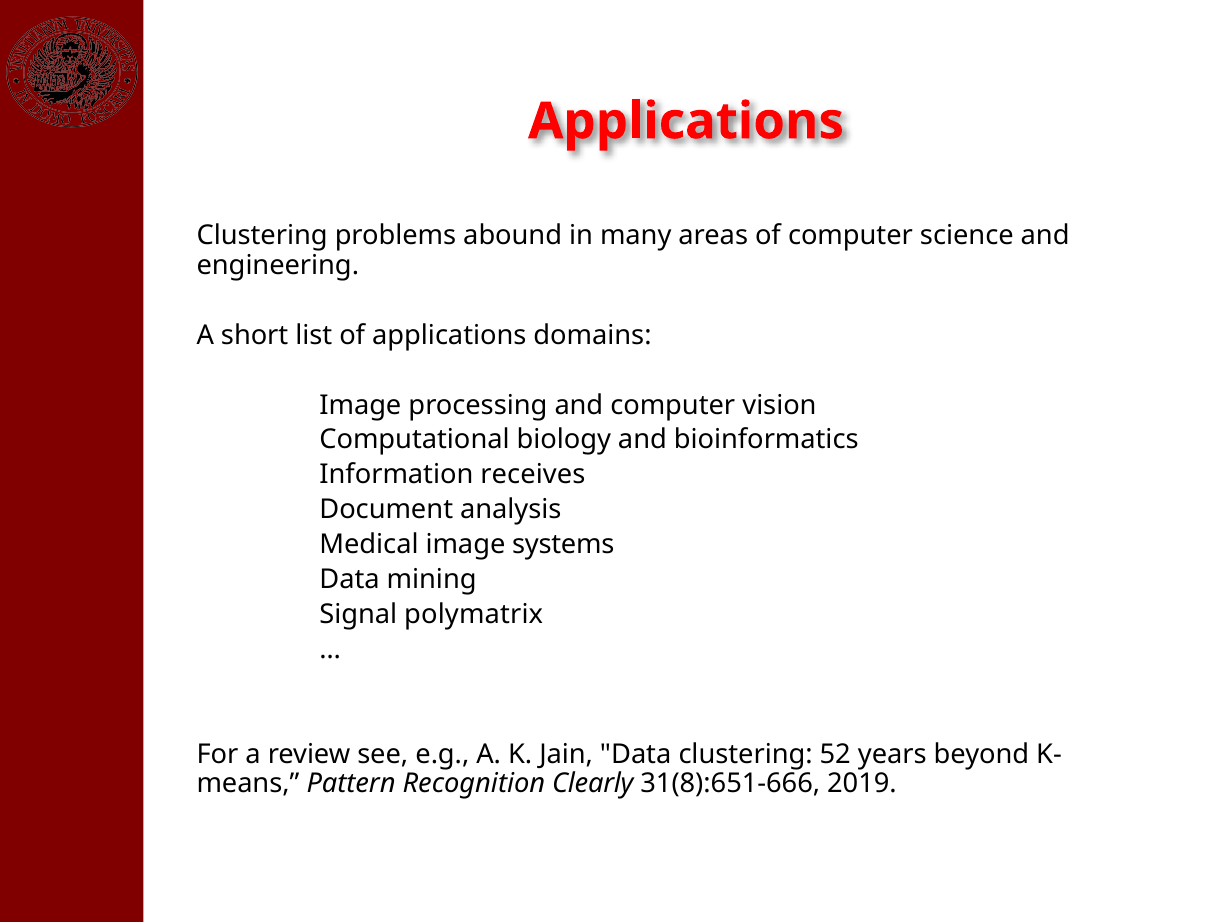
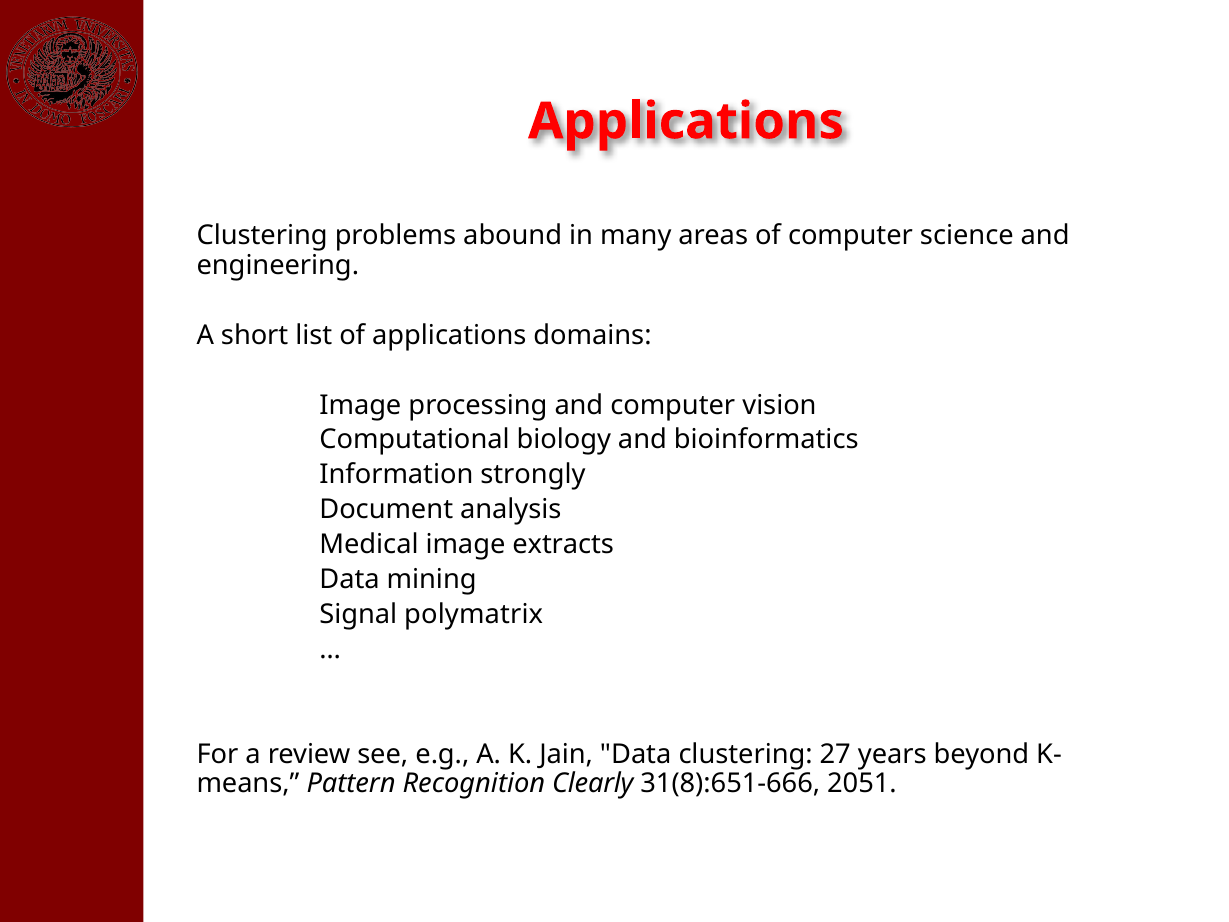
receives: receives -> strongly (533, 475)
systems: systems -> extracts (563, 545)
52: 52 -> 27 (835, 754)
2019: 2019 -> 2051 (862, 784)
